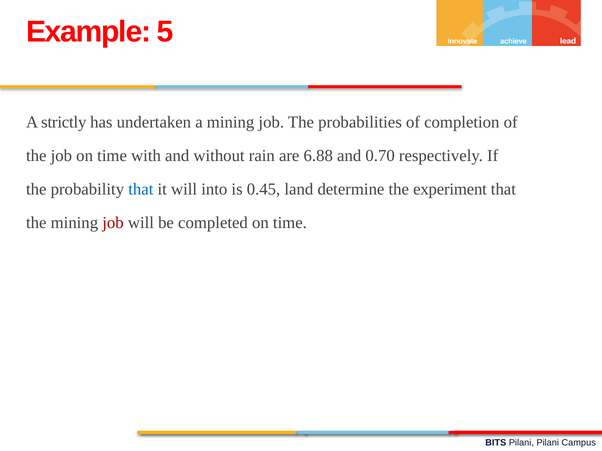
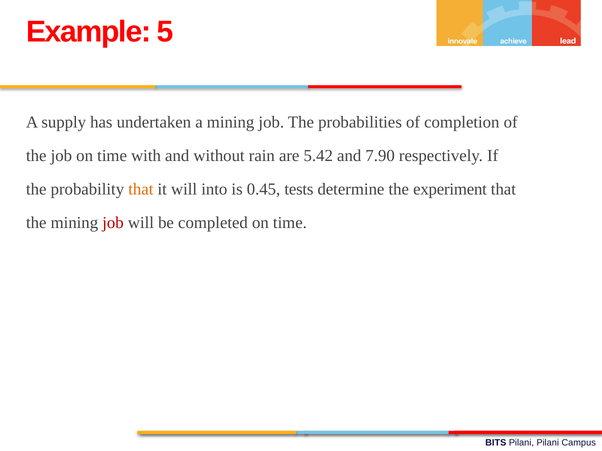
strictly: strictly -> supply (64, 123)
6.88: 6.88 -> 5.42 (318, 156)
0.70: 0.70 -> 7.90 (380, 156)
that colour: blue -> orange (141, 189)
land: land -> tests (299, 189)
